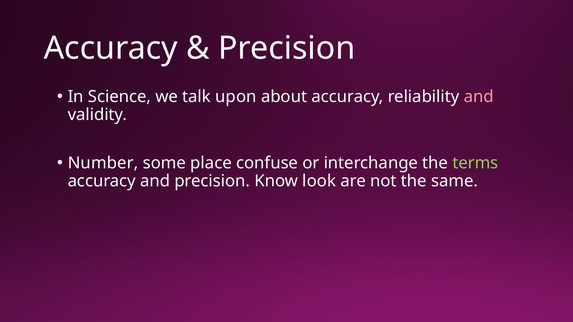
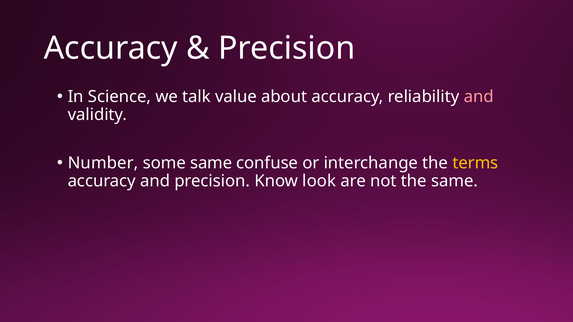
upon: upon -> value (236, 97)
some place: place -> same (211, 163)
terms colour: light green -> yellow (475, 163)
